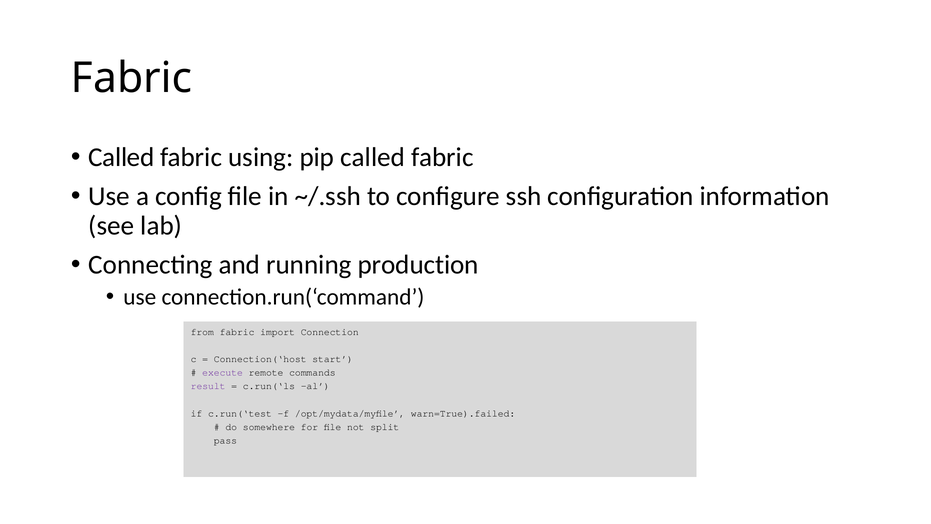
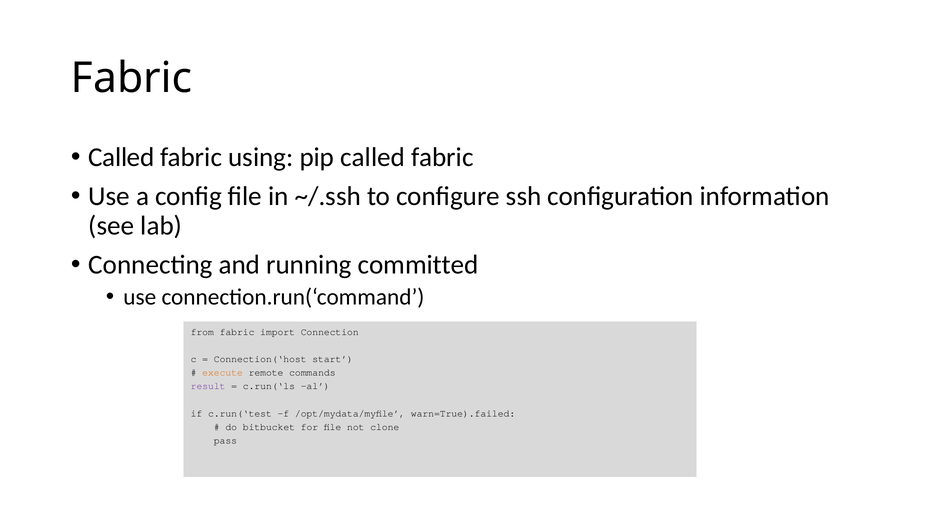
production: production -> committed (418, 265)
execute colour: purple -> orange (223, 372)
somewhere: somewhere -> bitbucket (269, 427)
split: split -> clone (385, 427)
